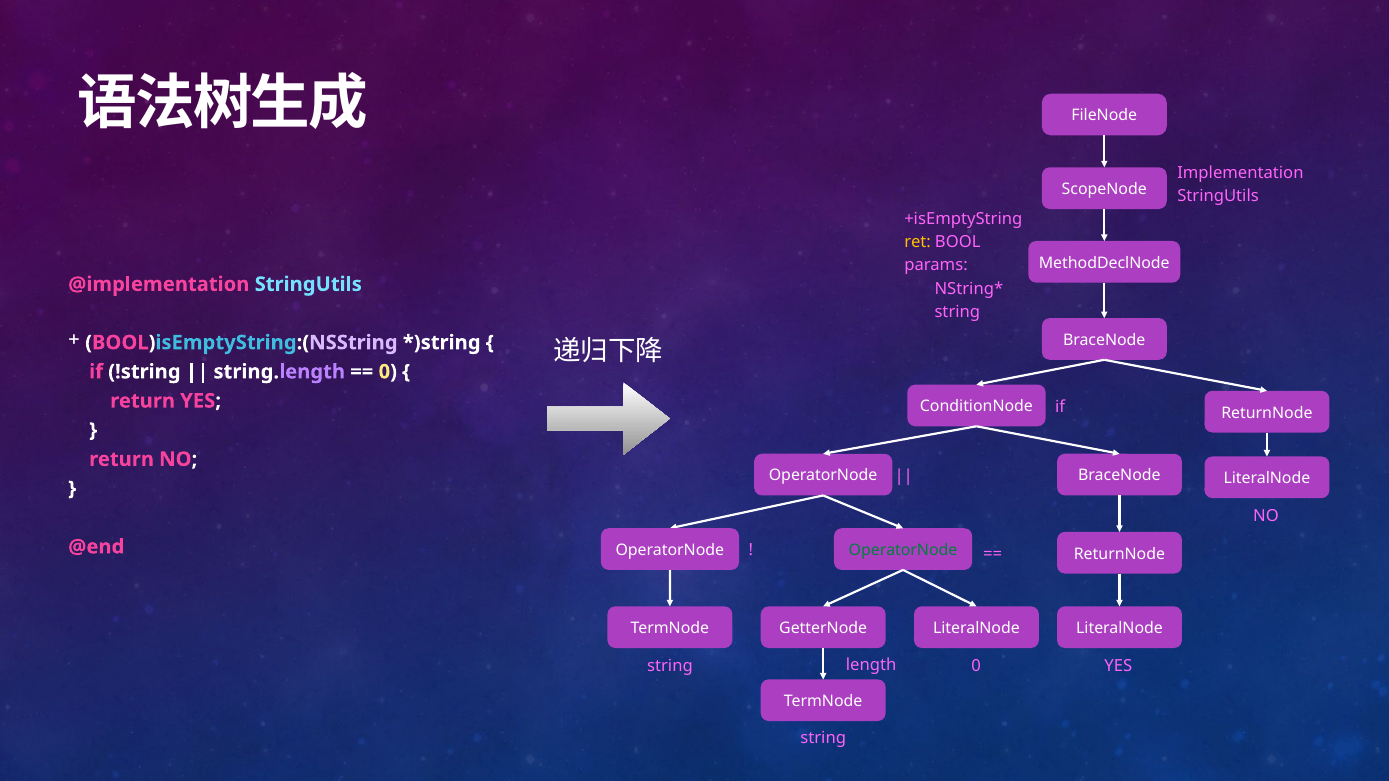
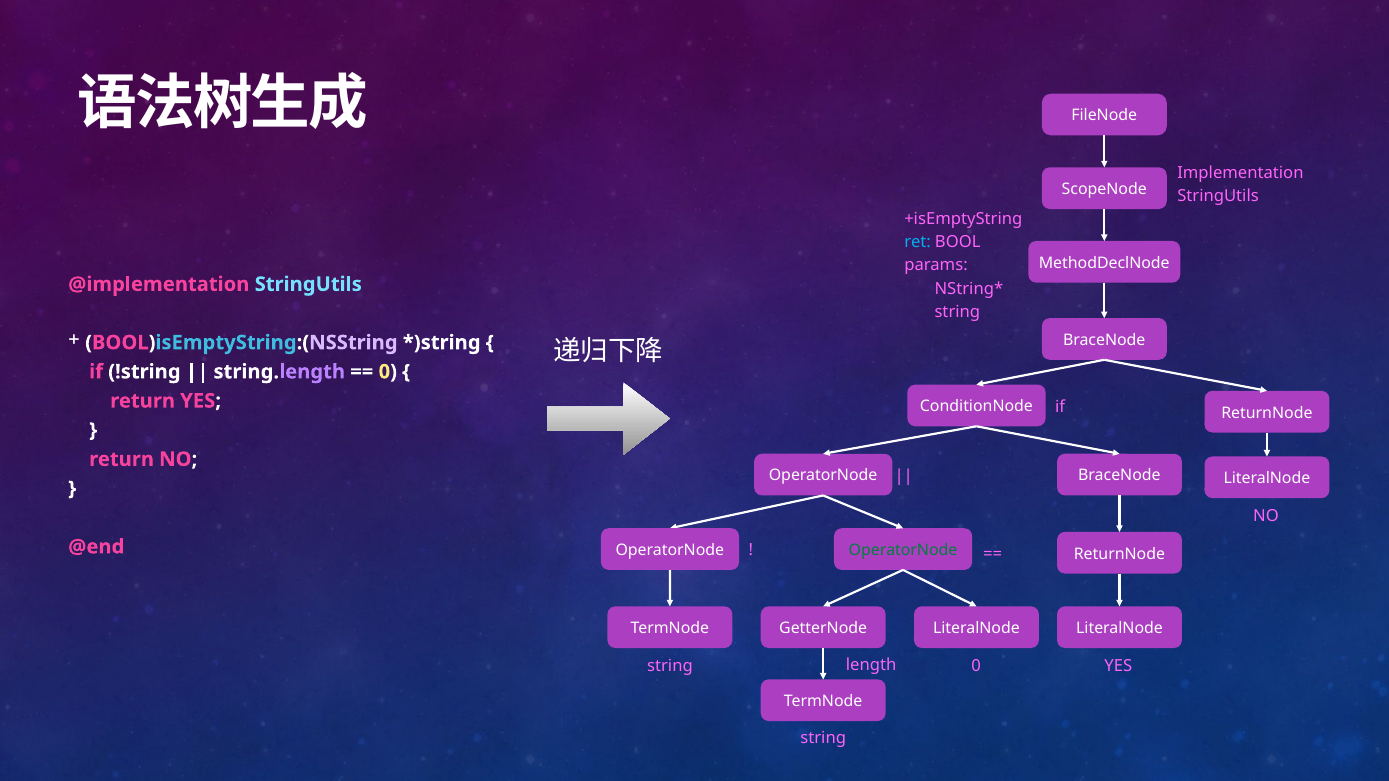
ret colour: yellow -> light blue (918, 242)
